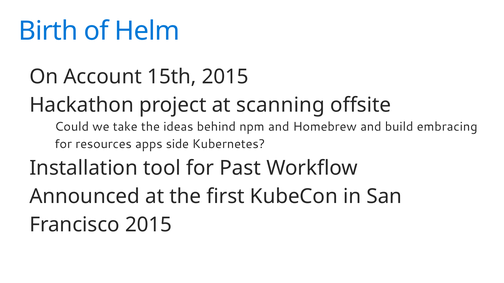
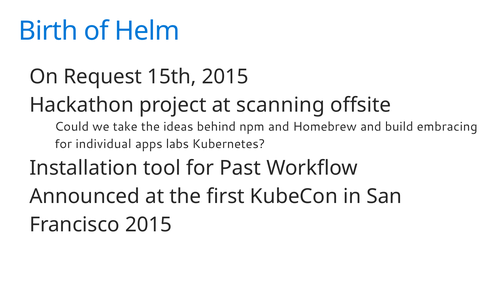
Account: Account -> Request (103, 77)
resources: resources -> individual (104, 144)
side: side -> labs (177, 144)
